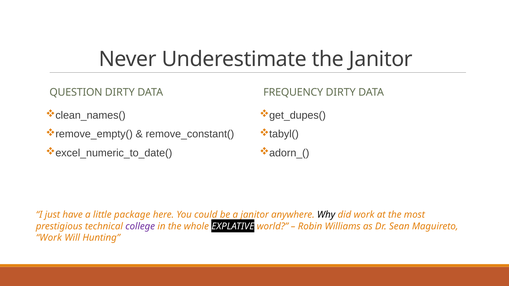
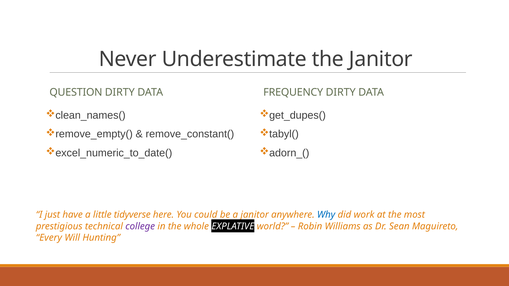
package: package -> tidyverse (132, 215)
Why colour: black -> blue (326, 215)
Work: Work -> Every (49, 238)
